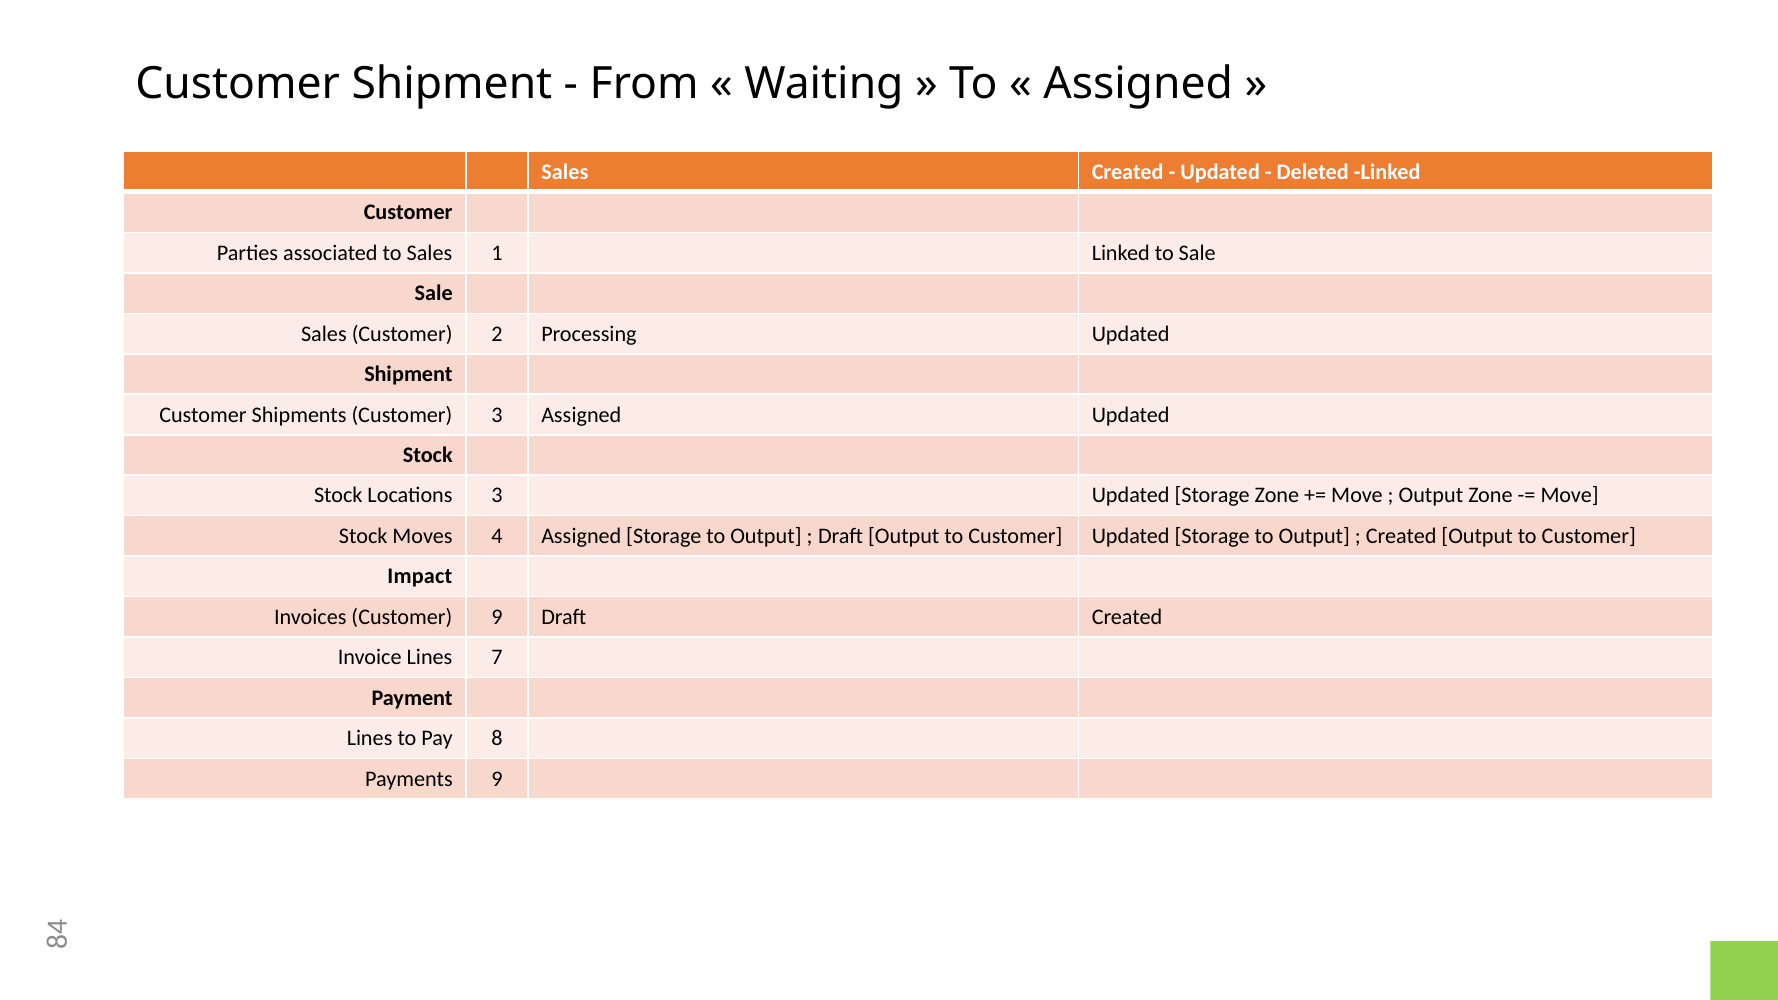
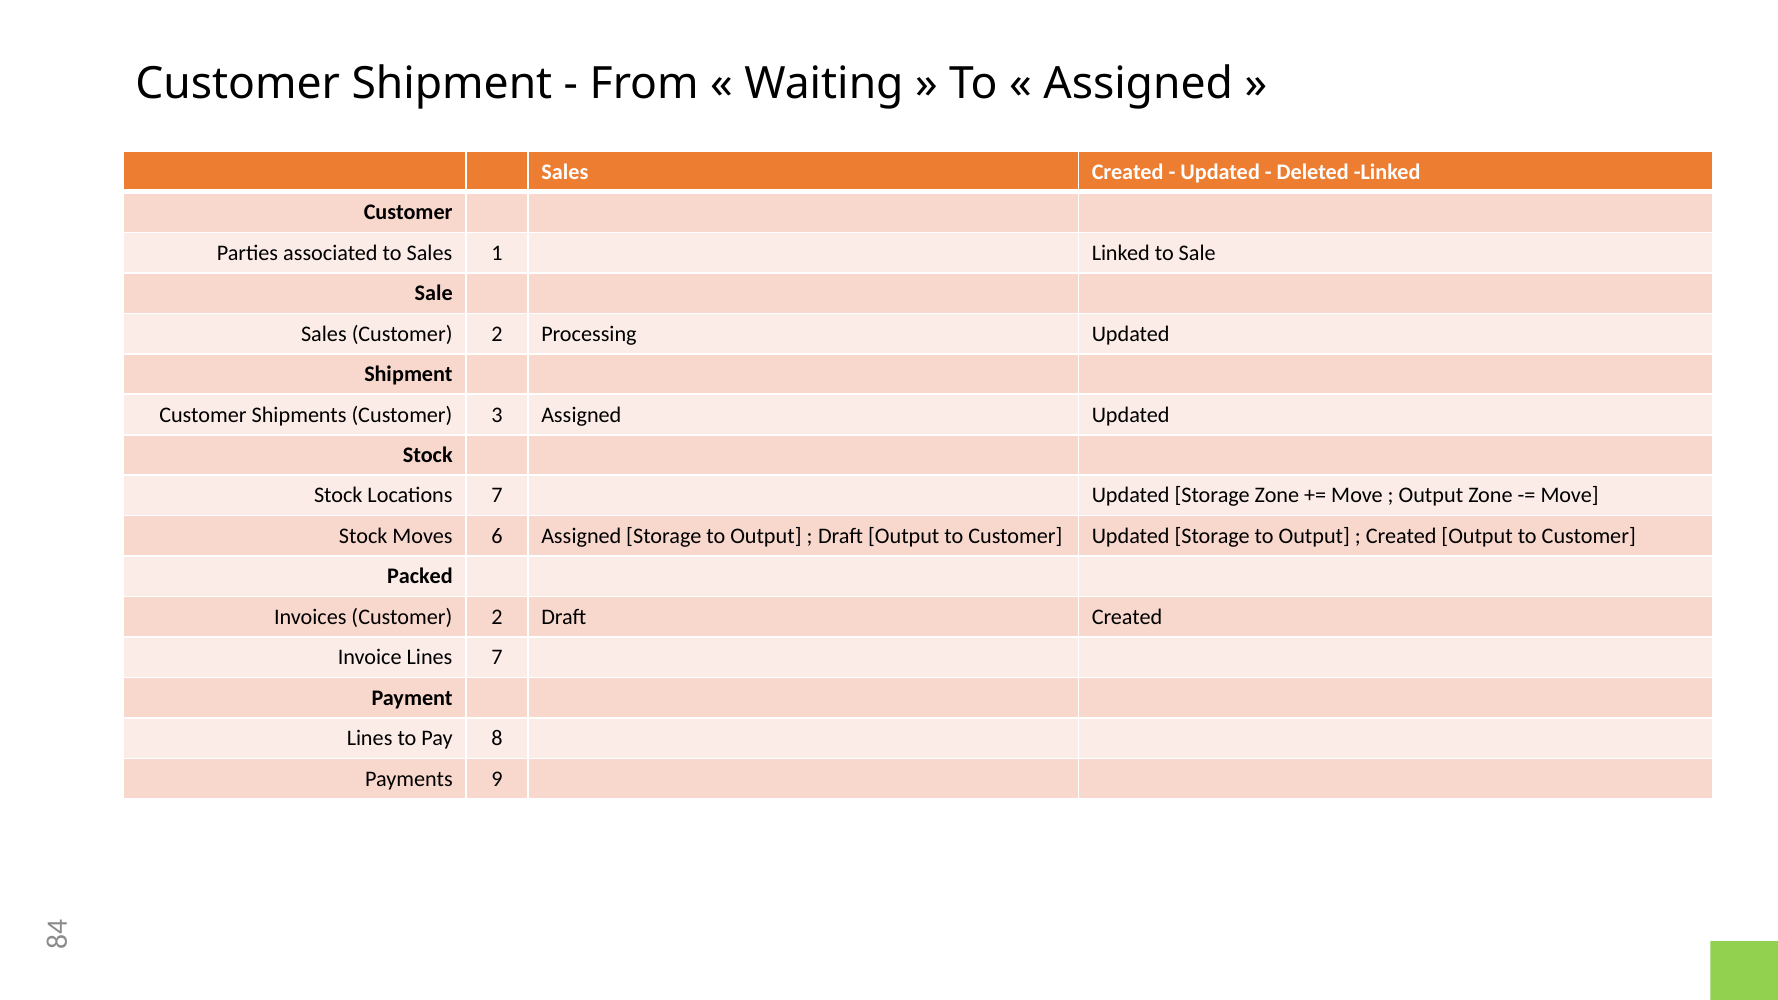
Locations 3: 3 -> 7 (497, 496)
Moves 4: 4 -> 6 (497, 536)
Impact: Impact -> Packed (420, 577)
Invoices Customer 9: 9 -> 2 (497, 617)
